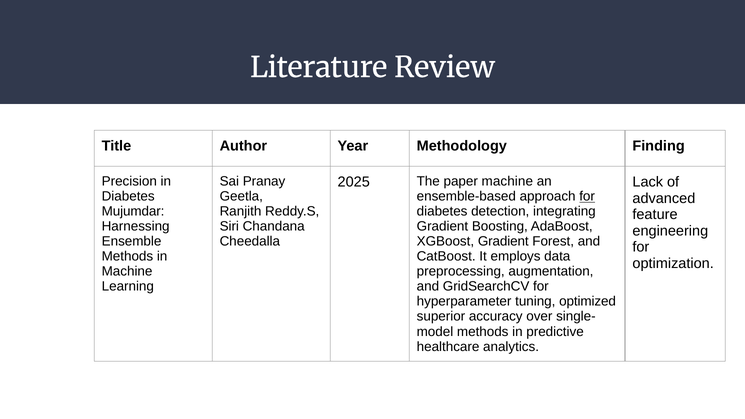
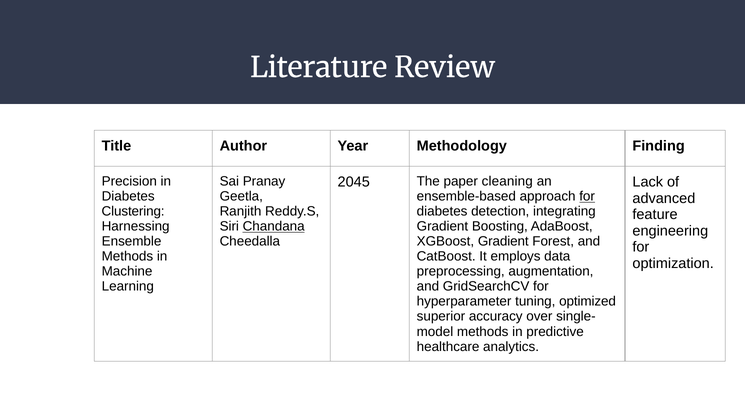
2025: 2025 -> 2045 (354, 182)
paper machine: machine -> cleaning (507, 181)
Mujumdar: Mujumdar -> Clustering (133, 211)
Chandana underline: none -> present (274, 227)
